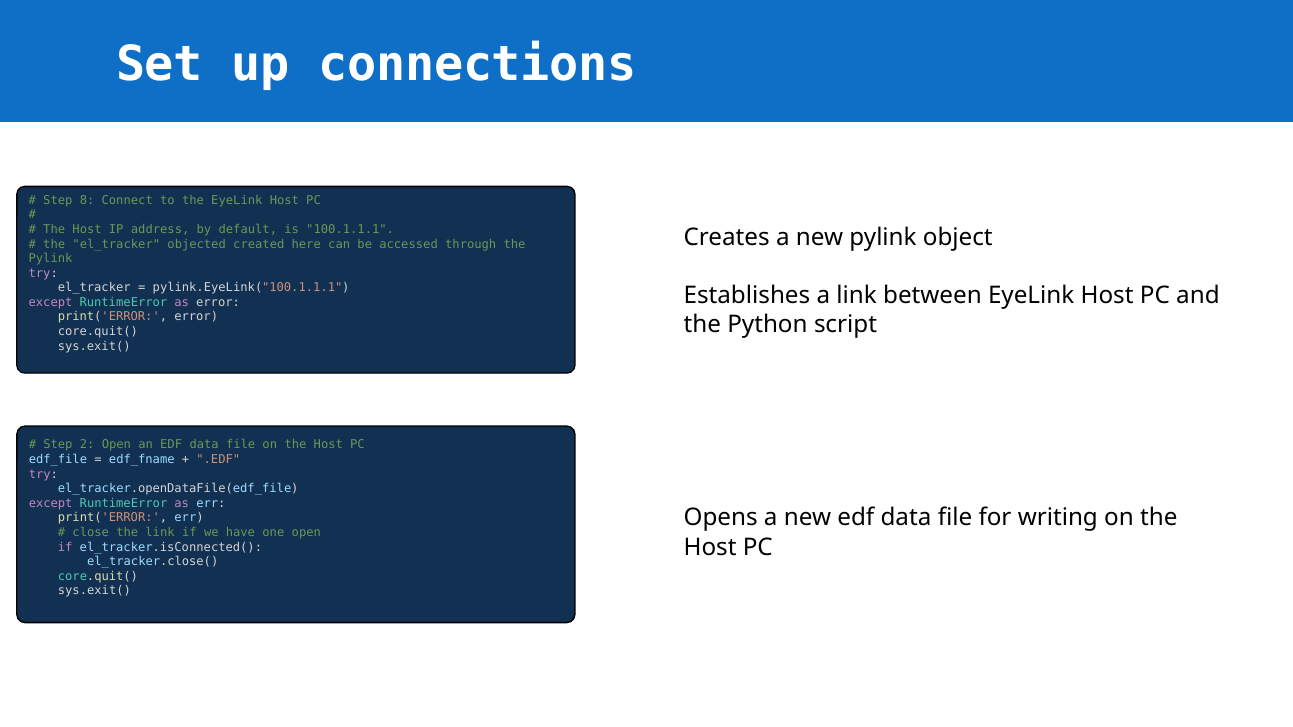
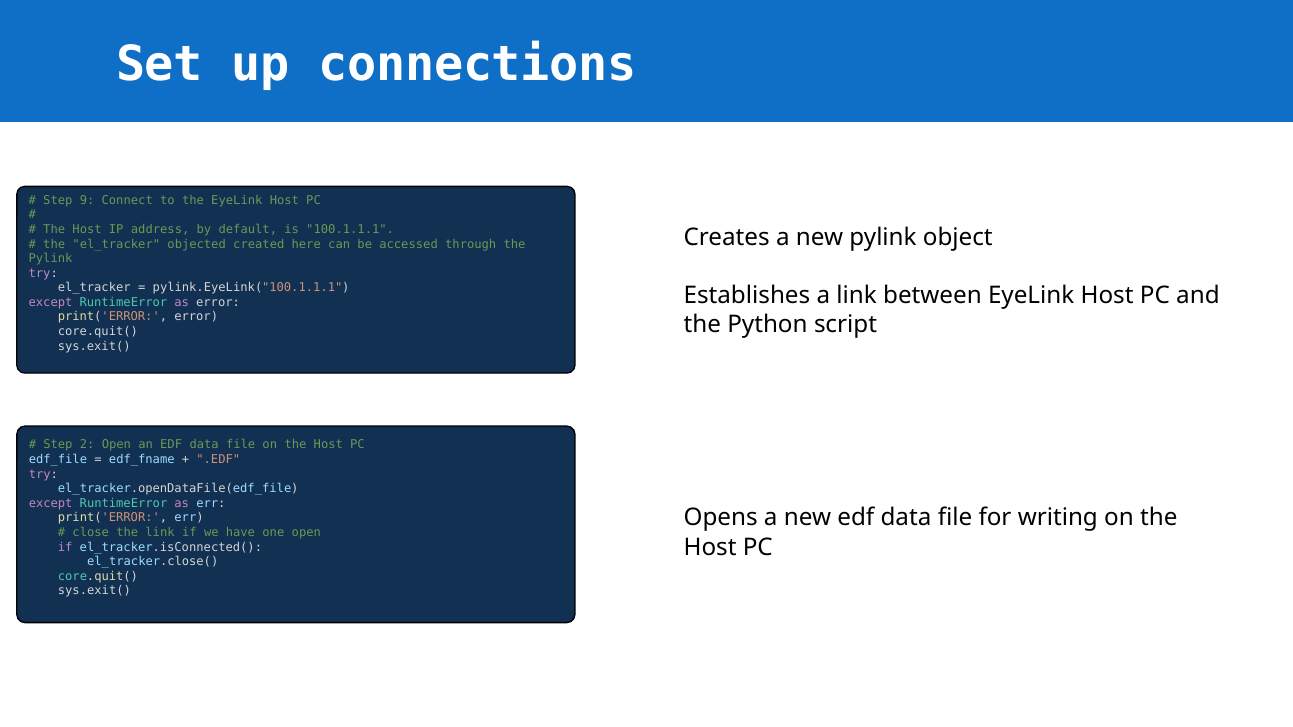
8: 8 -> 9 (87, 200)
